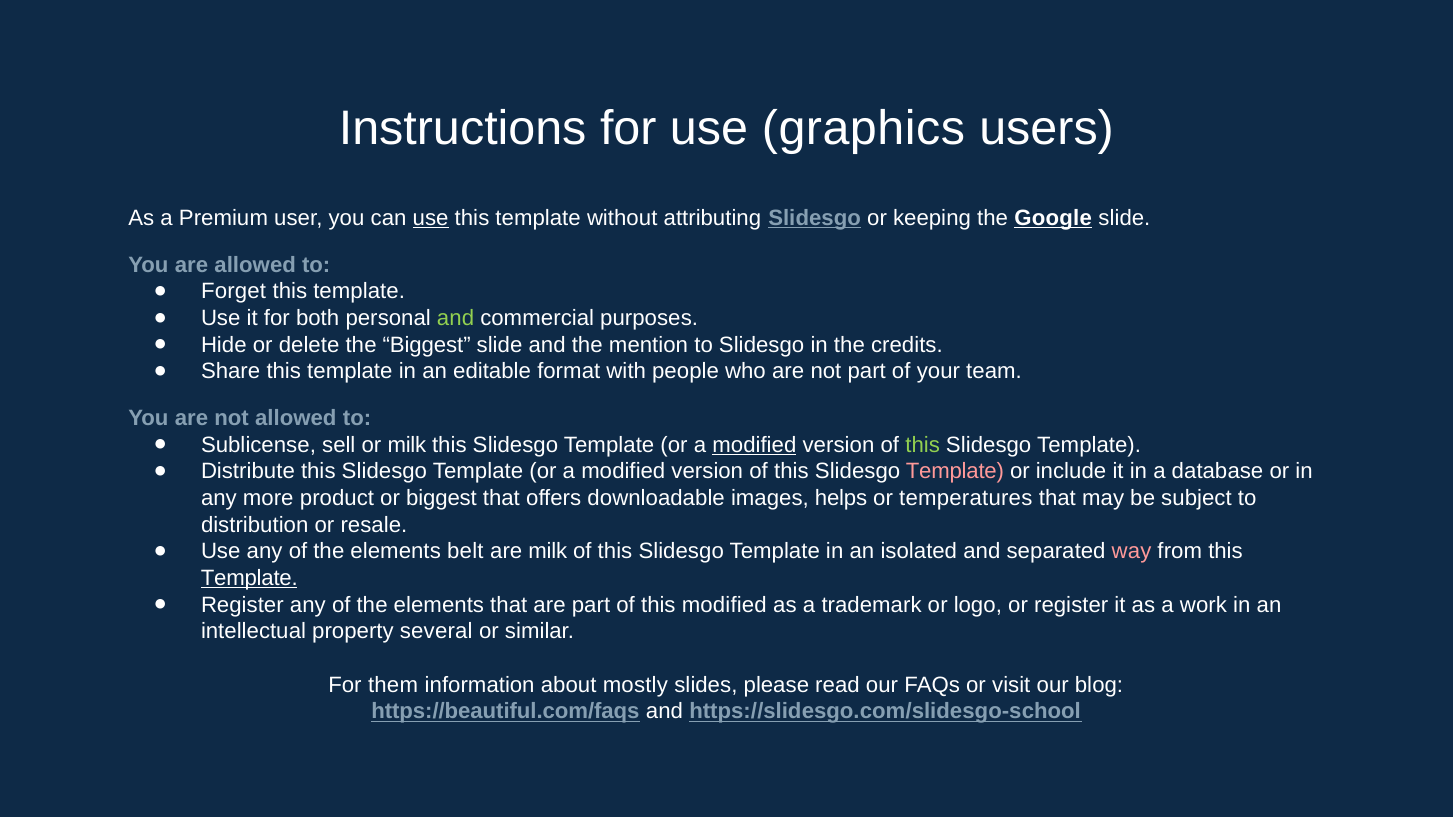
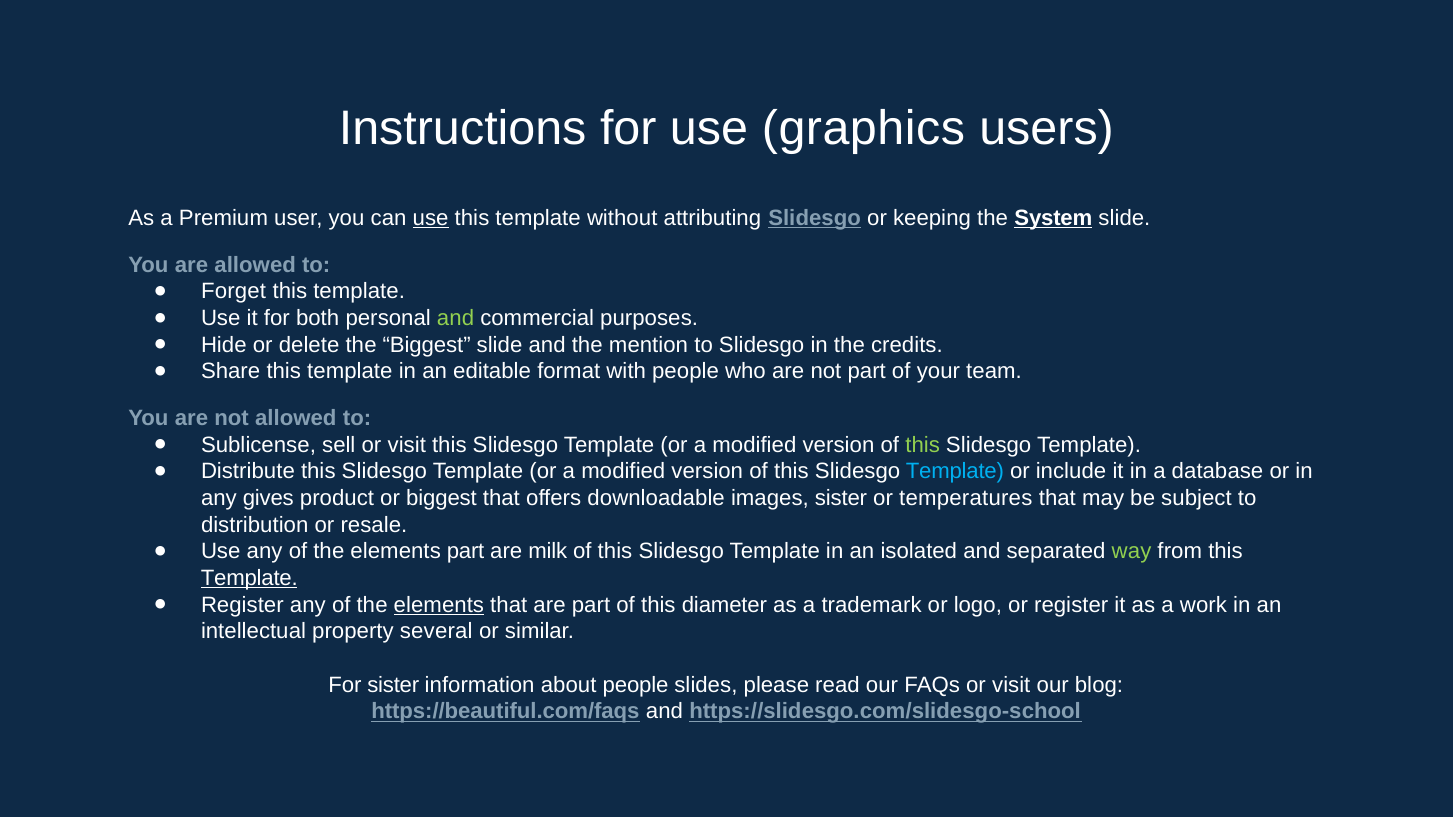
Google: Google -> System (1053, 218)
sell or milk: milk -> visit (407, 445)
modified underline: present -> none (754, 445)
Template colour: pink -> light blue (955, 472)
more: more -> gives (268, 498)
images helps: helps -> sister (841, 498)
elements belt: belt -> part (466, 552)
way colour: pink -> light green (1132, 552)
elements underline: none -> present (439, 605)
this modified: modified -> diameter (724, 605)
For them: them -> sister (393, 685)
about mostly: mostly -> people (636, 685)
